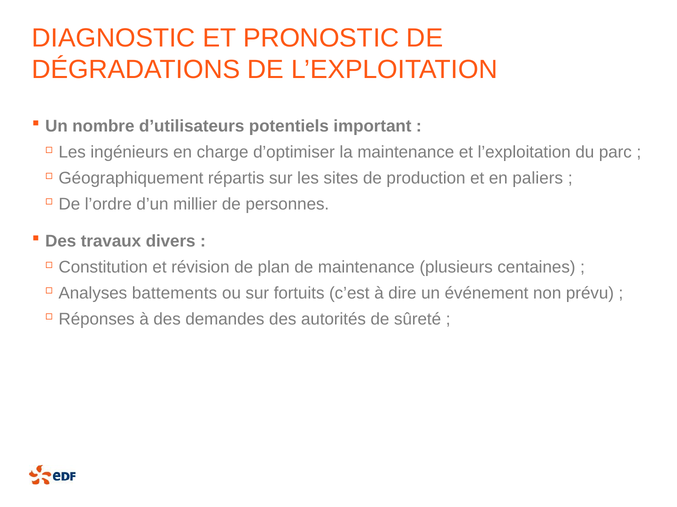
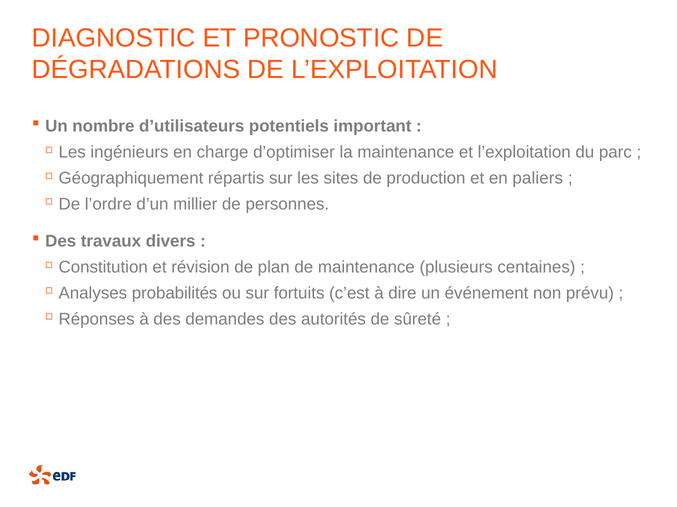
battements: battements -> probabilités (175, 294)
